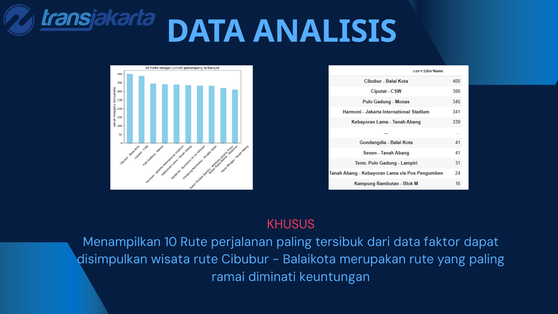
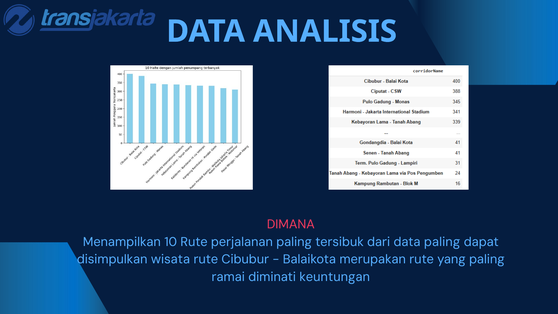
KHUSUS: KHUSUS -> DIMANA (291, 224)
data faktor: faktor -> paling (442, 242)
